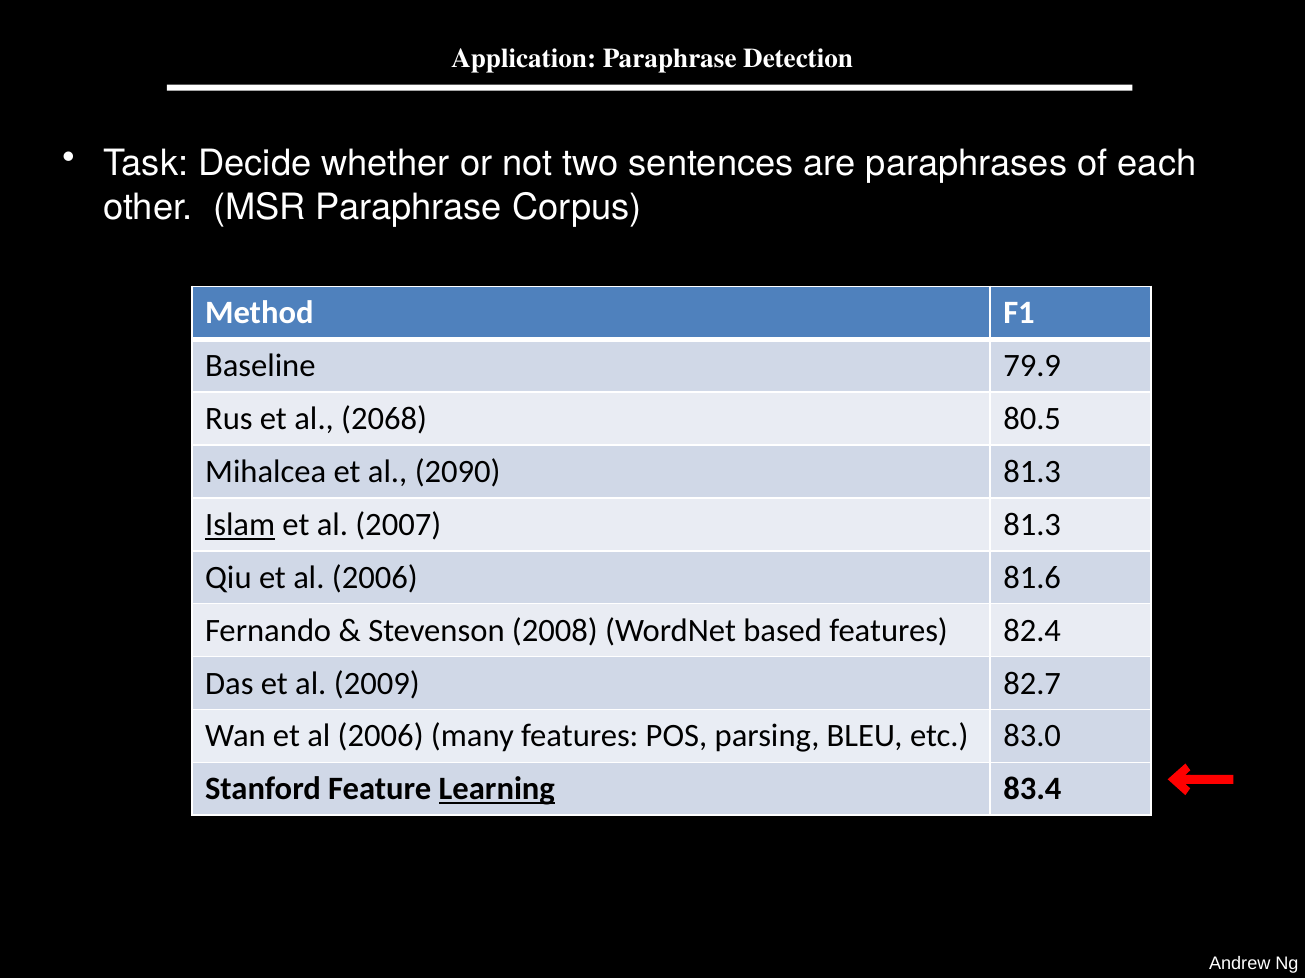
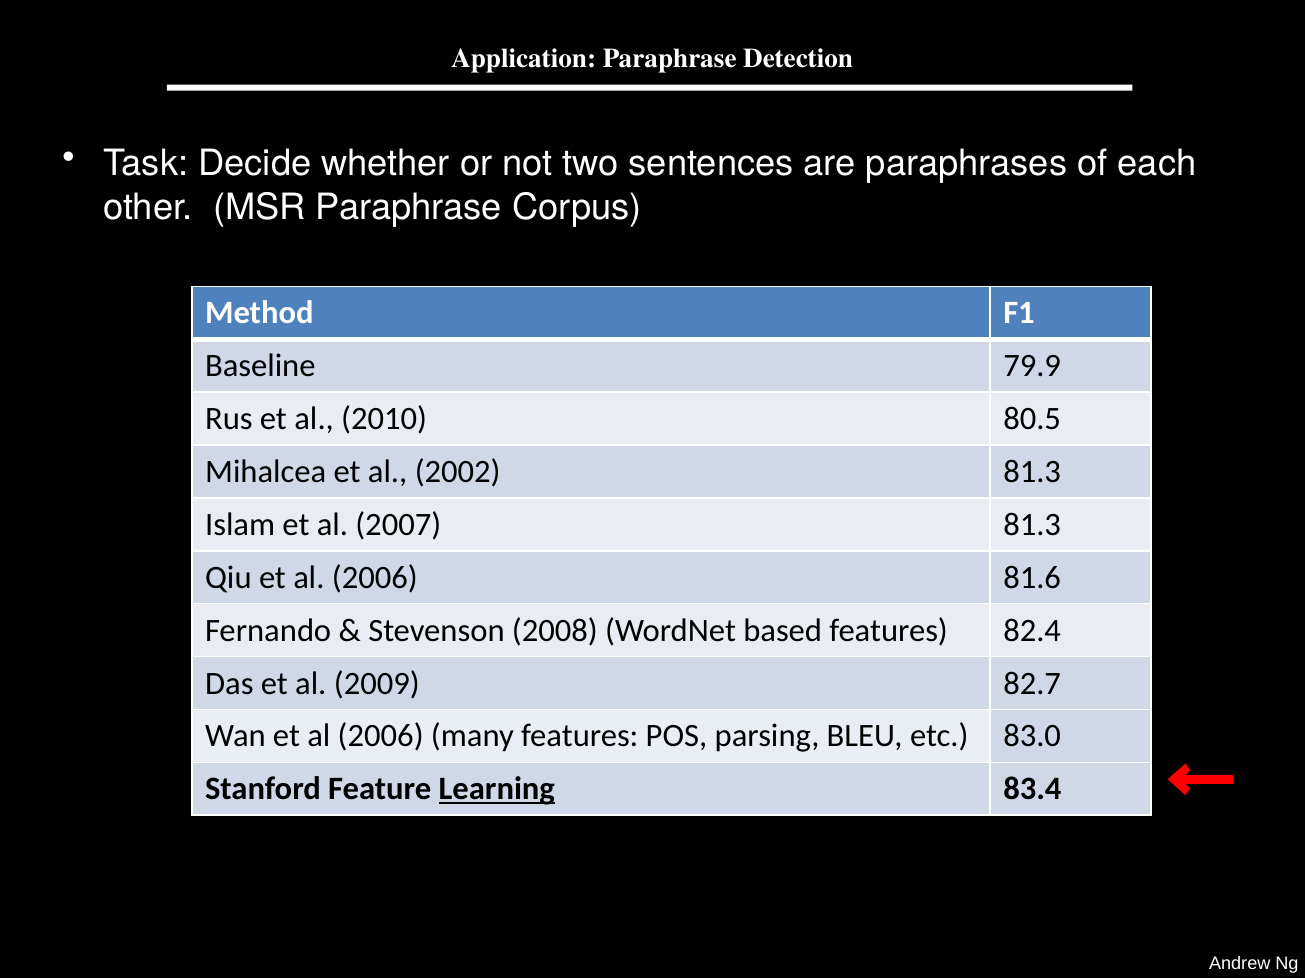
2068: 2068 -> 2010 (384, 419)
2090: 2090 -> 2002 (458, 472)
Islam underline: present -> none (240, 525)
